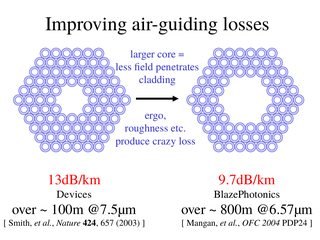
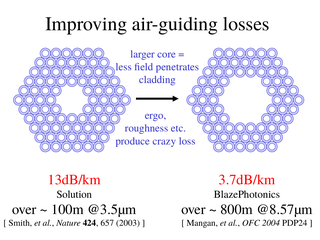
9.7dB/km: 9.7dB/km -> 3.7dB/km (247, 180)
Devices: Devices -> Solution (74, 194)
@7.5µm: @7.5µm -> @3.5µm (112, 210)
@6.57µm: @6.57µm -> @8.57µm (284, 210)
